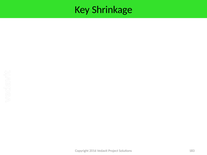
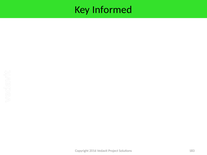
Shrinkage: Shrinkage -> Informed (112, 10)
